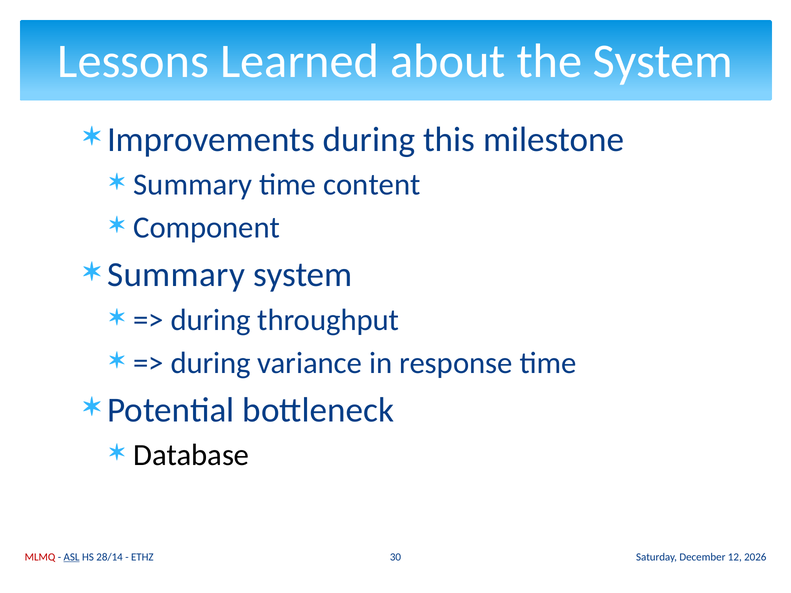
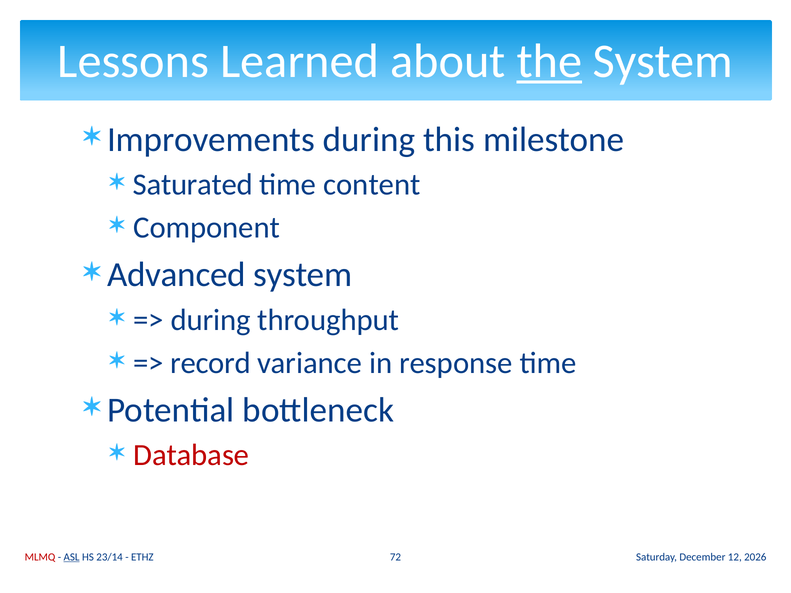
the underline: none -> present (549, 61)
Summary: Summary -> Saturated (193, 185)
Summary: Summary -> Advanced (176, 275)
during: during -> record (211, 363)
Database colour: black -> red (191, 455)
28/14: 28/14 -> 23/14 (110, 557)
30: 30 -> 72 (395, 557)
